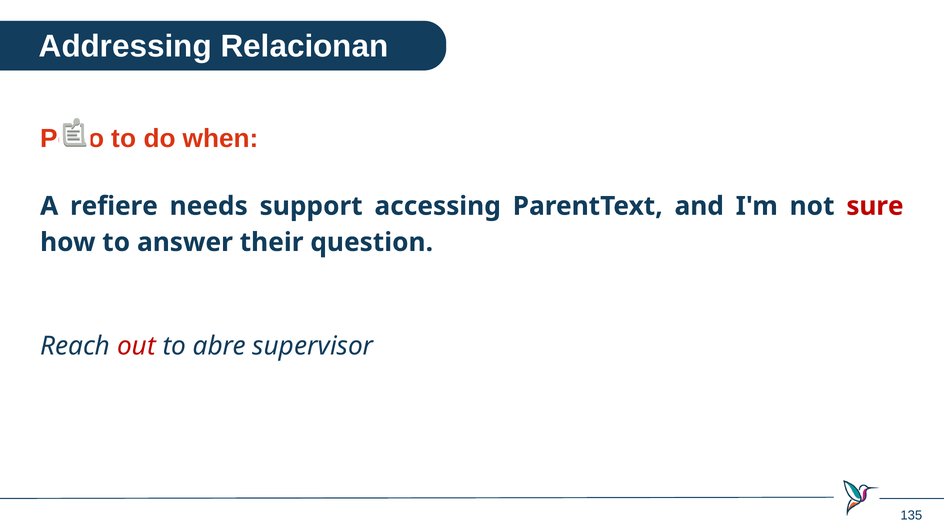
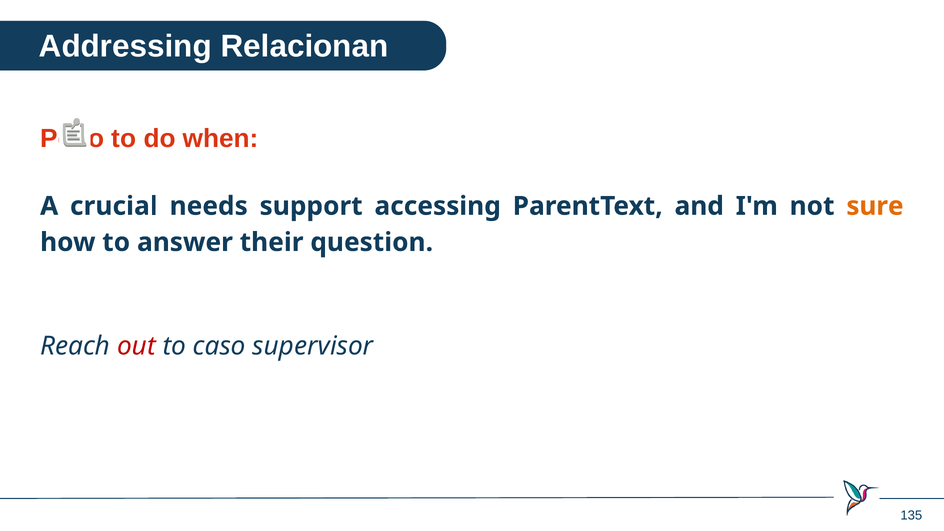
refiere: refiere -> crucial (114, 206)
sure colour: red -> orange (875, 206)
abre: abre -> caso (219, 346)
